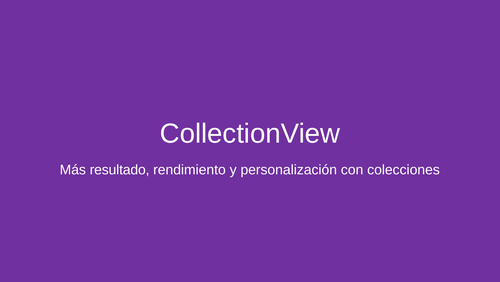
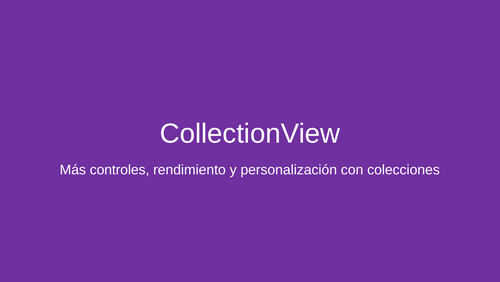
resultado: resultado -> controles (120, 169)
